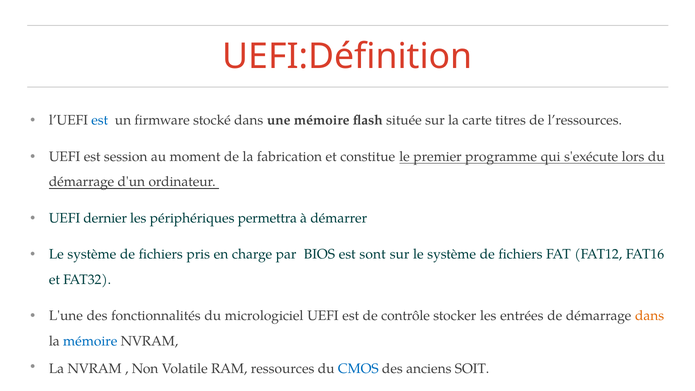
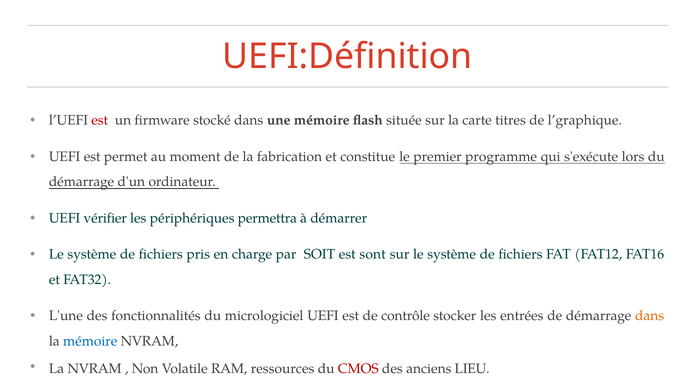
est colour: blue -> red (100, 120)
l’ressources: l’ressources -> l’graphique (585, 120)
session: session -> permet (126, 157)
dernier: dernier -> vérifier (105, 218)
BIOS: BIOS -> SOIT (319, 254)
CMOS colour: blue -> red (358, 368)
SOIT: SOIT -> LIEU (472, 368)
